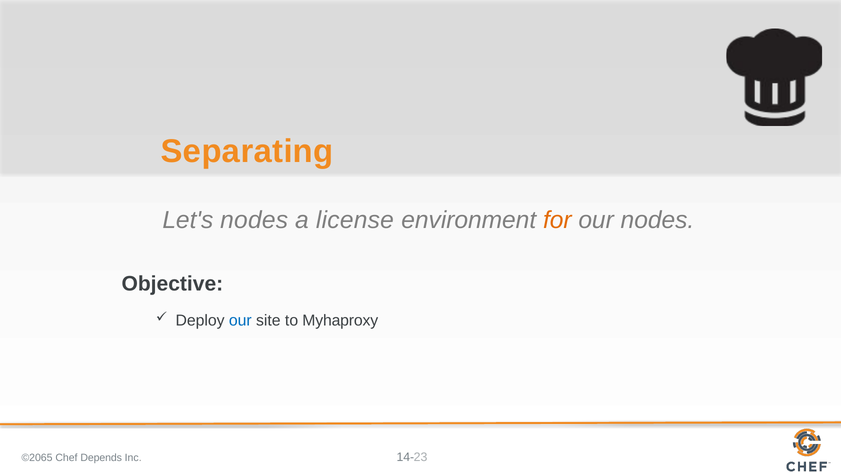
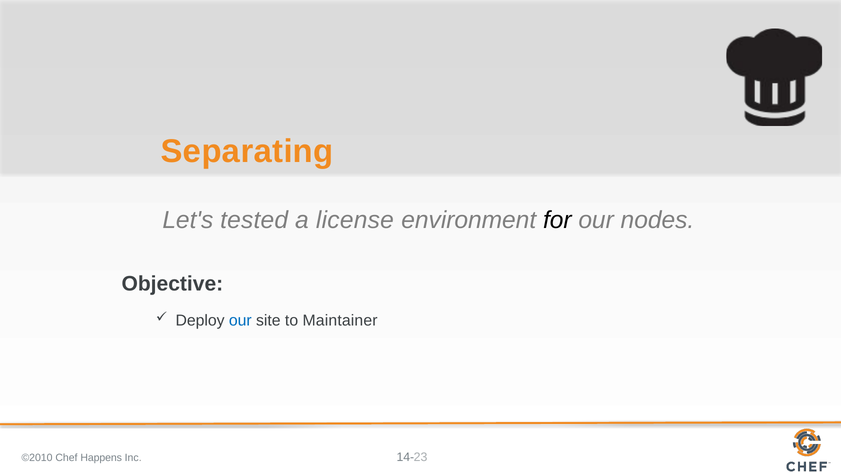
Let's nodes: nodes -> tested (254, 220)
for colour: orange -> black (557, 220)
Myhaproxy: Myhaproxy -> Maintainer (340, 320)
©2065: ©2065 -> ©2010 (37, 458)
Depends: Depends -> Happens (101, 458)
